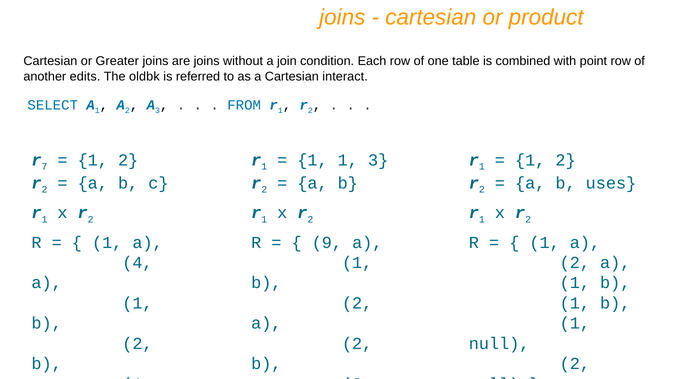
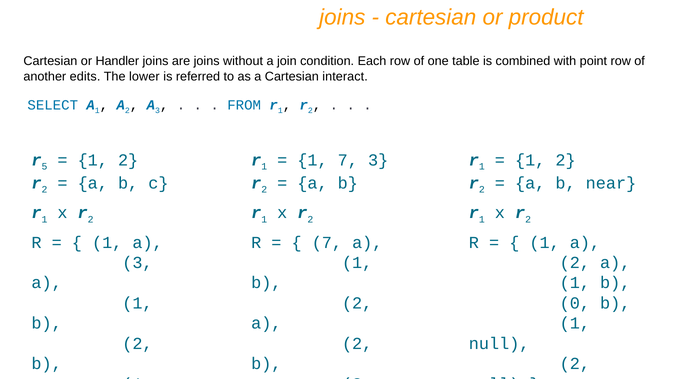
Greater: Greater -> Handler (117, 61)
oldbk: oldbk -> lower (144, 76)
7: 7 -> 5 (44, 166)
1 1: 1 -> 7 (348, 160)
uses: uses -> near (611, 183)
9: 9 -> 7 (327, 242)
4: 4 -> 3 (137, 262)
1: 1 -> 0 (575, 303)
